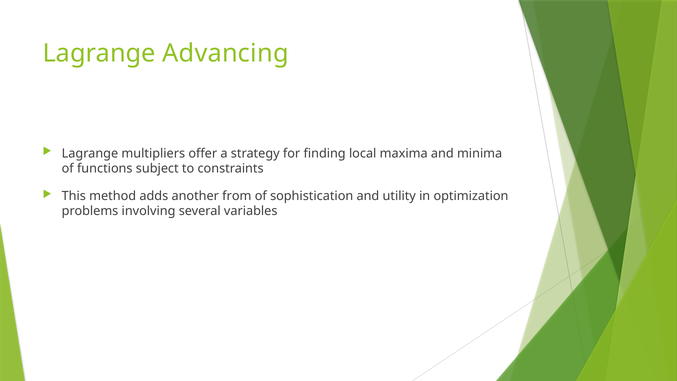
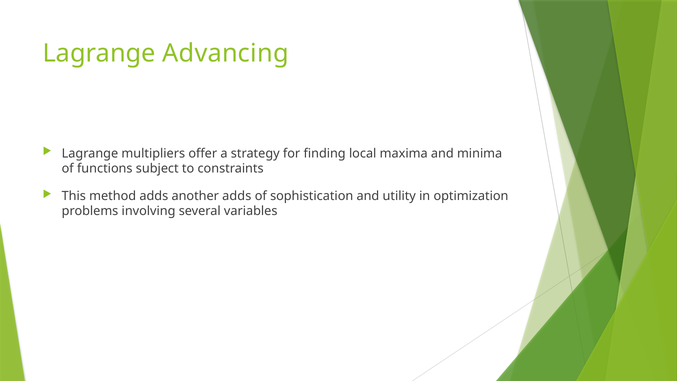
another from: from -> adds (237, 196)
